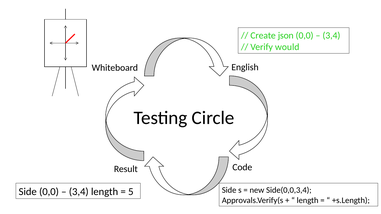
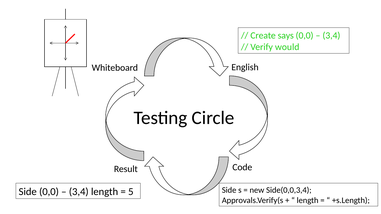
json: json -> says (286, 36)
